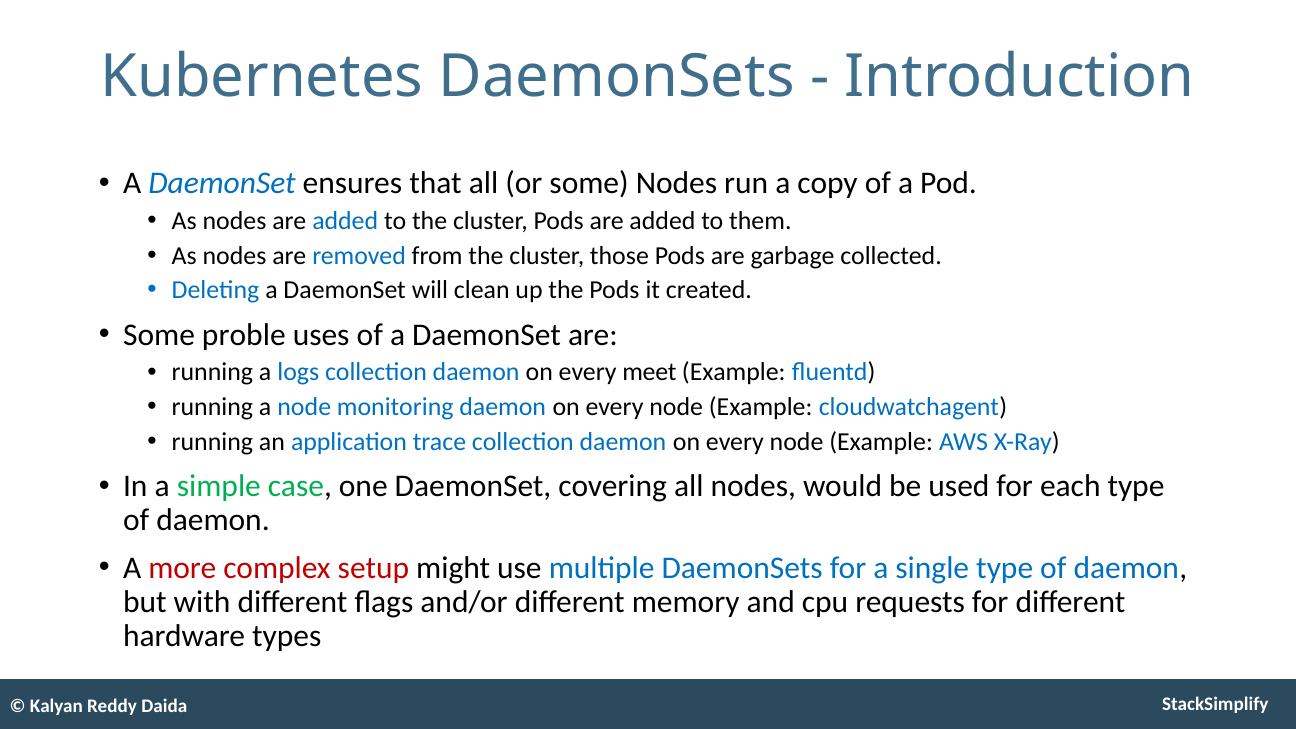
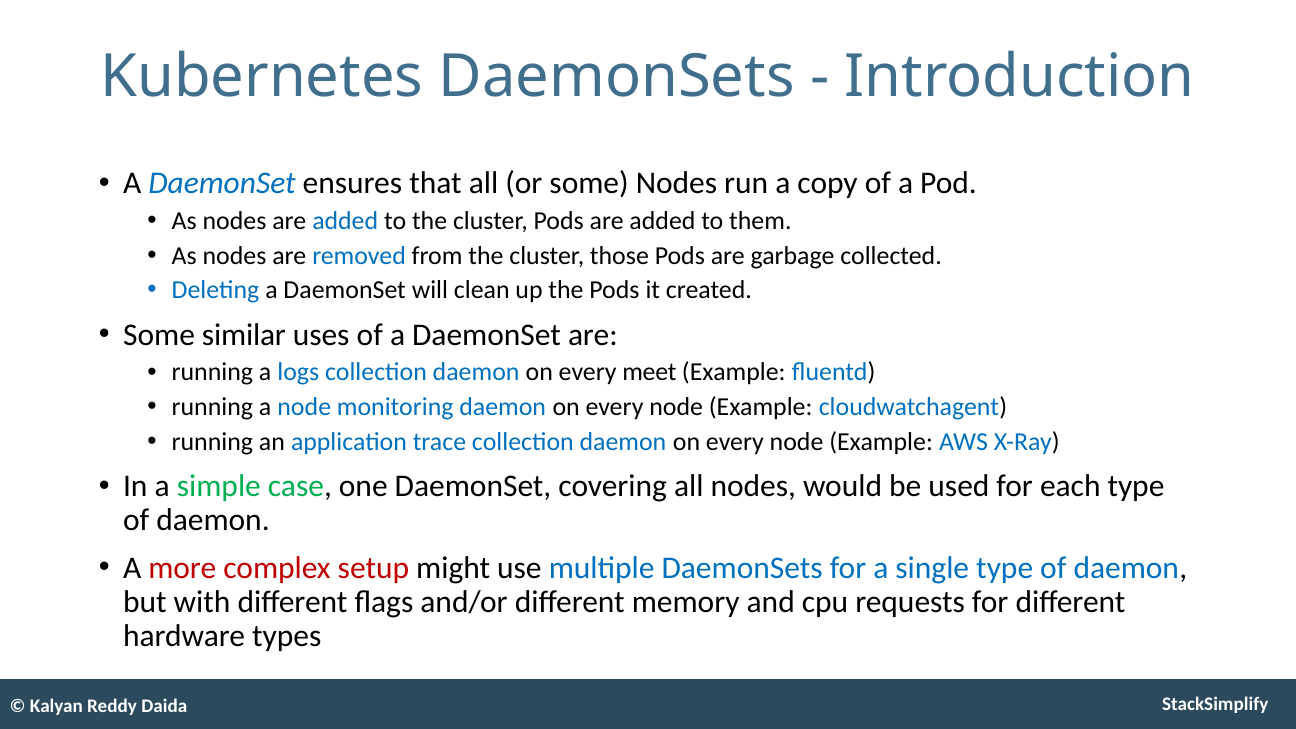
proble: proble -> similar (244, 335)
